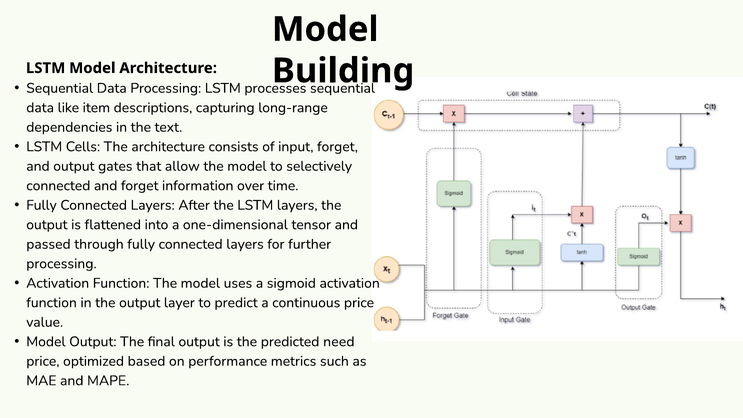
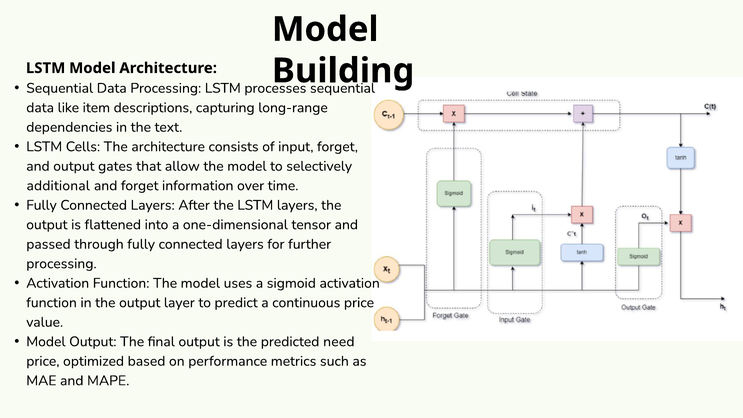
connected: connected -> additional (58, 186)
